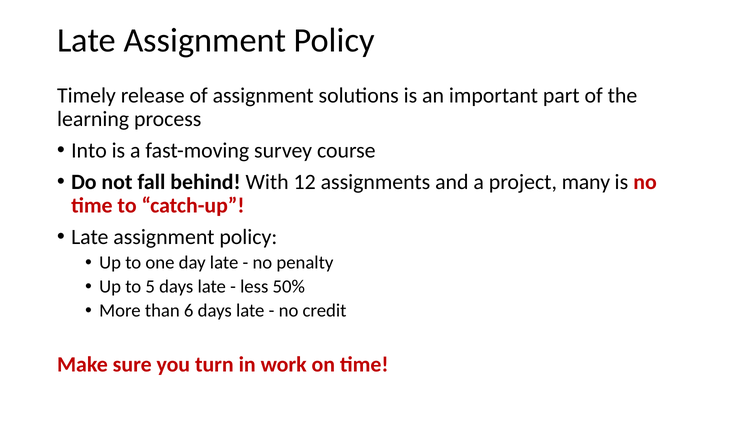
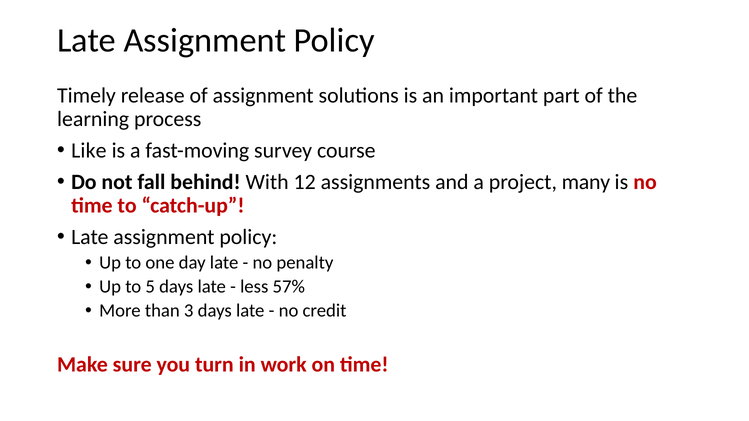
Into: Into -> Like (89, 151)
50%: 50% -> 57% (289, 287)
6: 6 -> 3 (189, 311)
